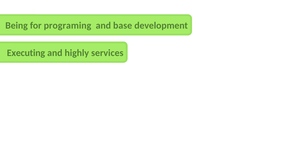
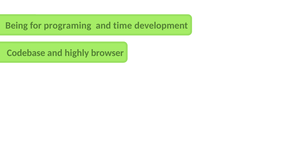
base: base -> time (123, 25)
Executing: Executing -> Codebase (26, 53)
services: services -> browser (107, 53)
